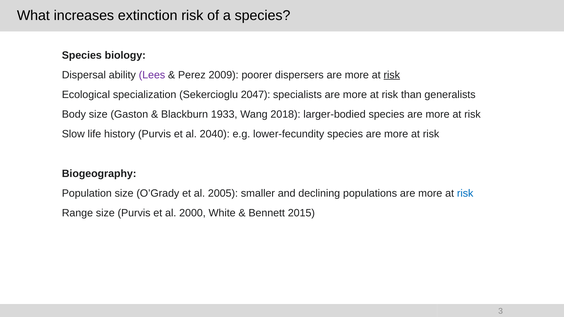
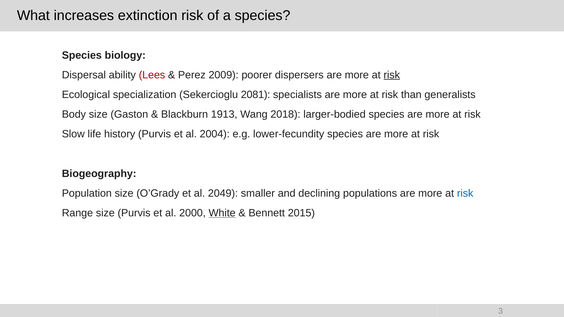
Lees colour: purple -> red (152, 75)
2047: 2047 -> 2081 (256, 95)
1933: 1933 -> 1913 (224, 114)
2040: 2040 -> 2004 (215, 134)
2005: 2005 -> 2049 (223, 193)
White underline: none -> present (222, 213)
